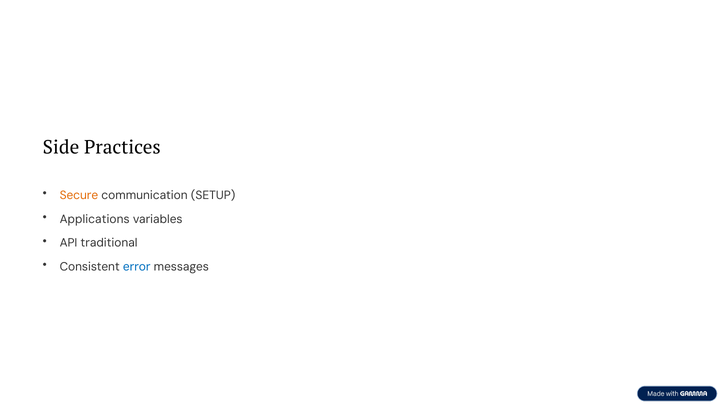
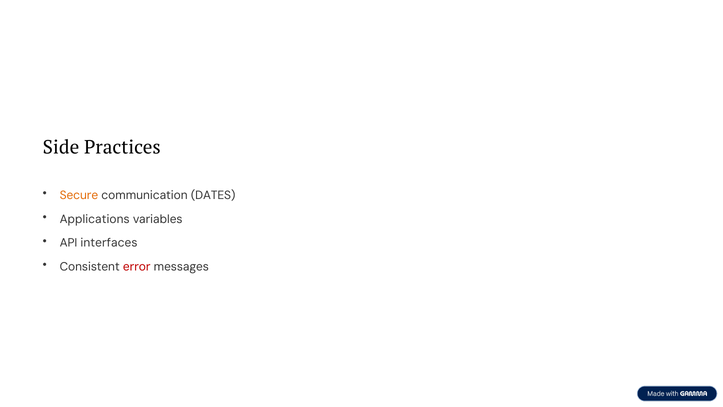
SETUP: SETUP -> DATES (213, 195)
traditional: traditional -> interfaces (109, 243)
error colour: blue -> red (137, 267)
